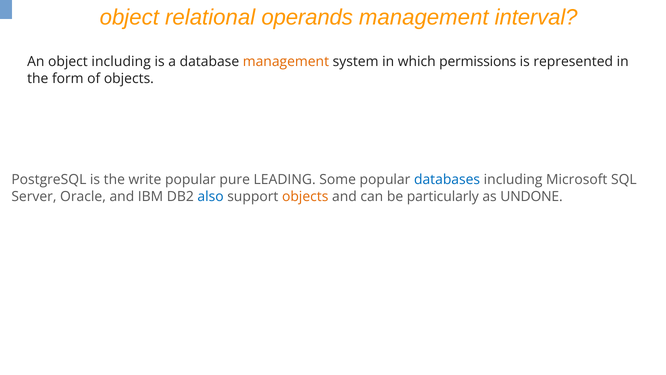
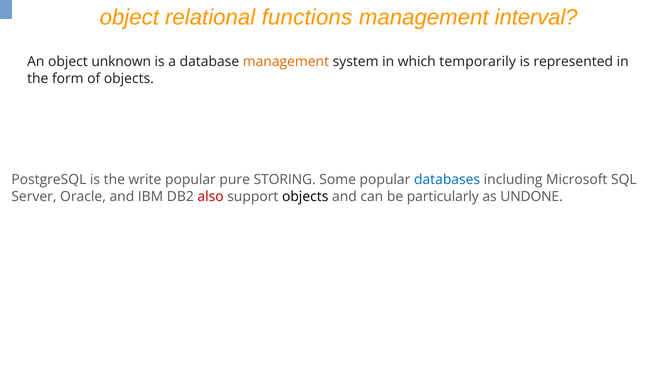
operands: operands -> functions (307, 17)
object including: including -> unknown (121, 62)
permissions: permissions -> temporarily (478, 62)
LEADING: LEADING -> STORING (285, 180)
also colour: blue -> red (211, 196)
objects colour: orange -> black (305, 196)
